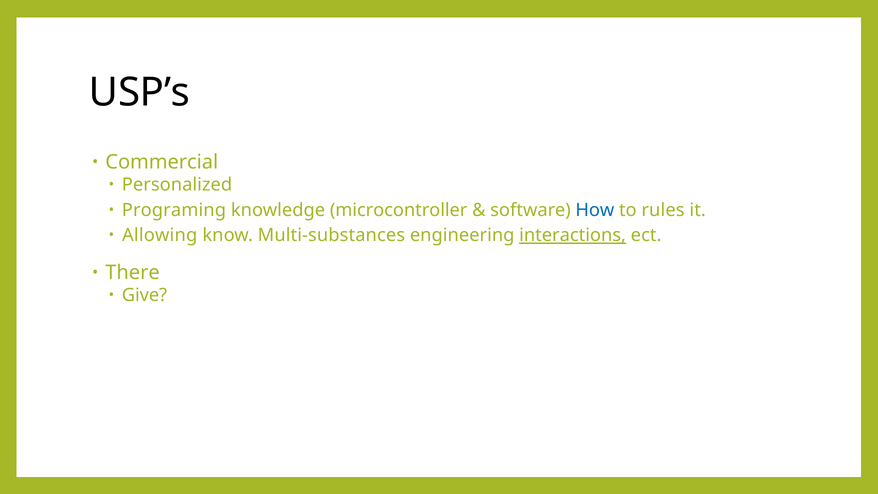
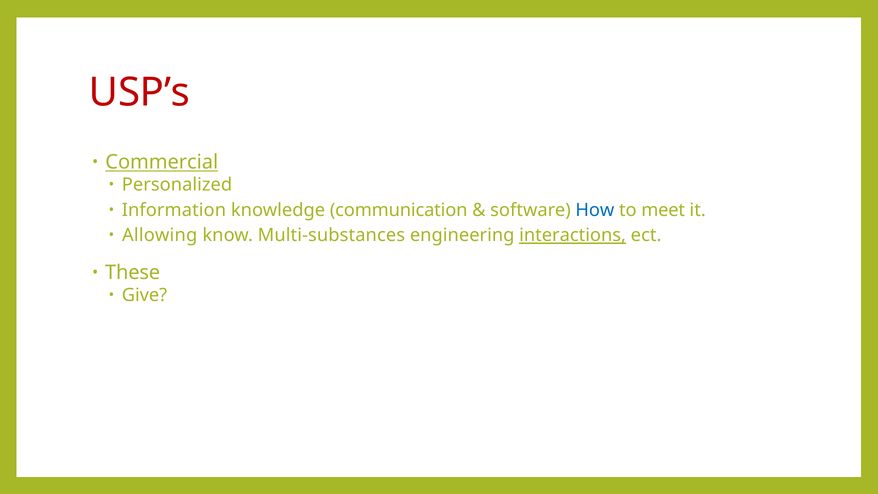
USP’s colour: black -> red (140, 92)
Commercial underline: none -> present (162, 162)
Programing: Programing -> Information (174, 210)
microcontroller: microcontroller -> communication (399, 210)
rules: rules -> meet (663, 210)
There: There -> These (133, 272)
